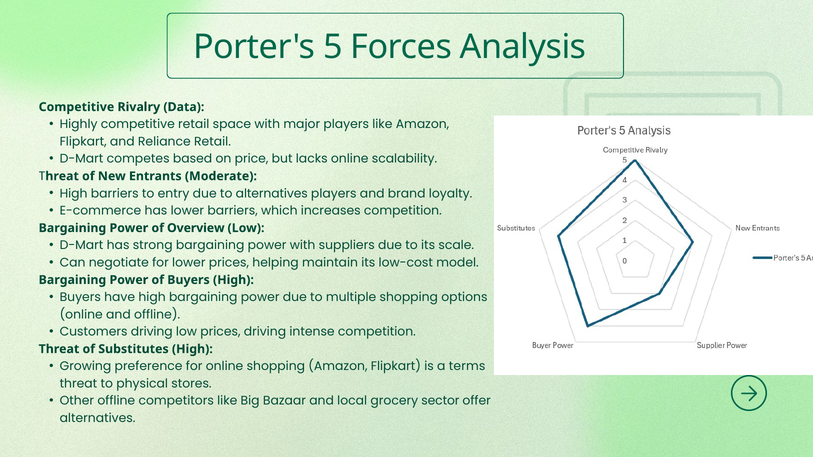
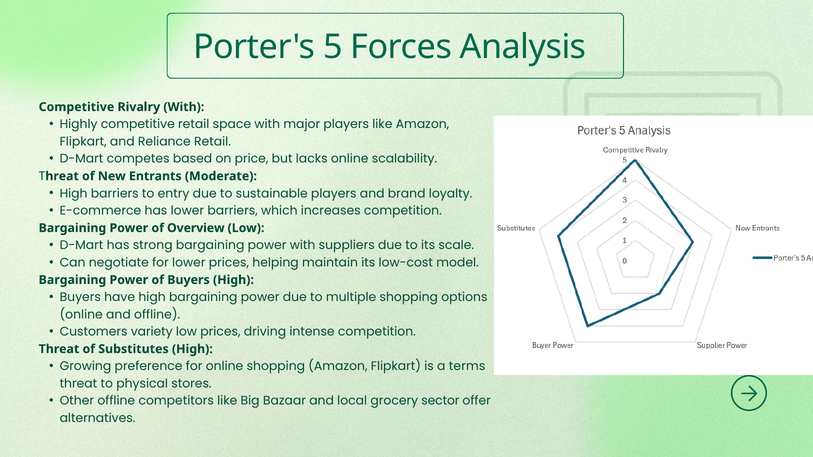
Rivalry Data: Data -> With (184, 107)
to alternatives: alternatives -> sustainable (272, 194)
Customers driving: driving -> variety (152, 332)
